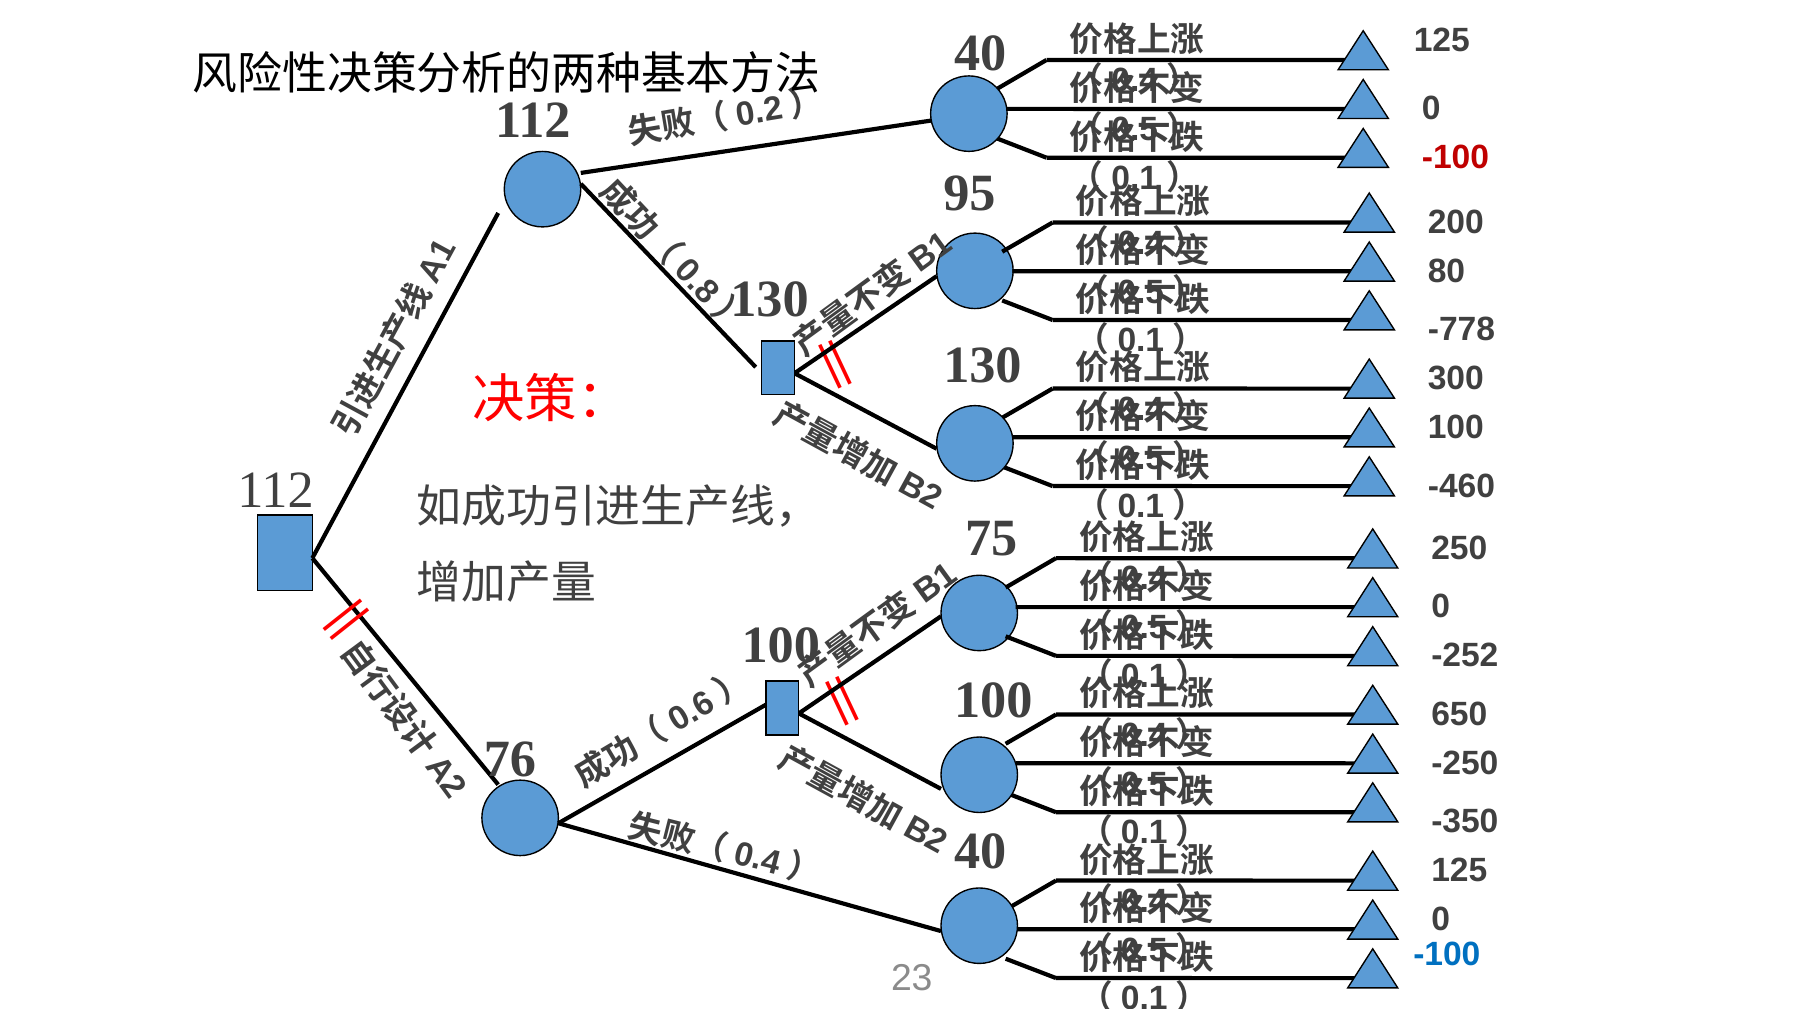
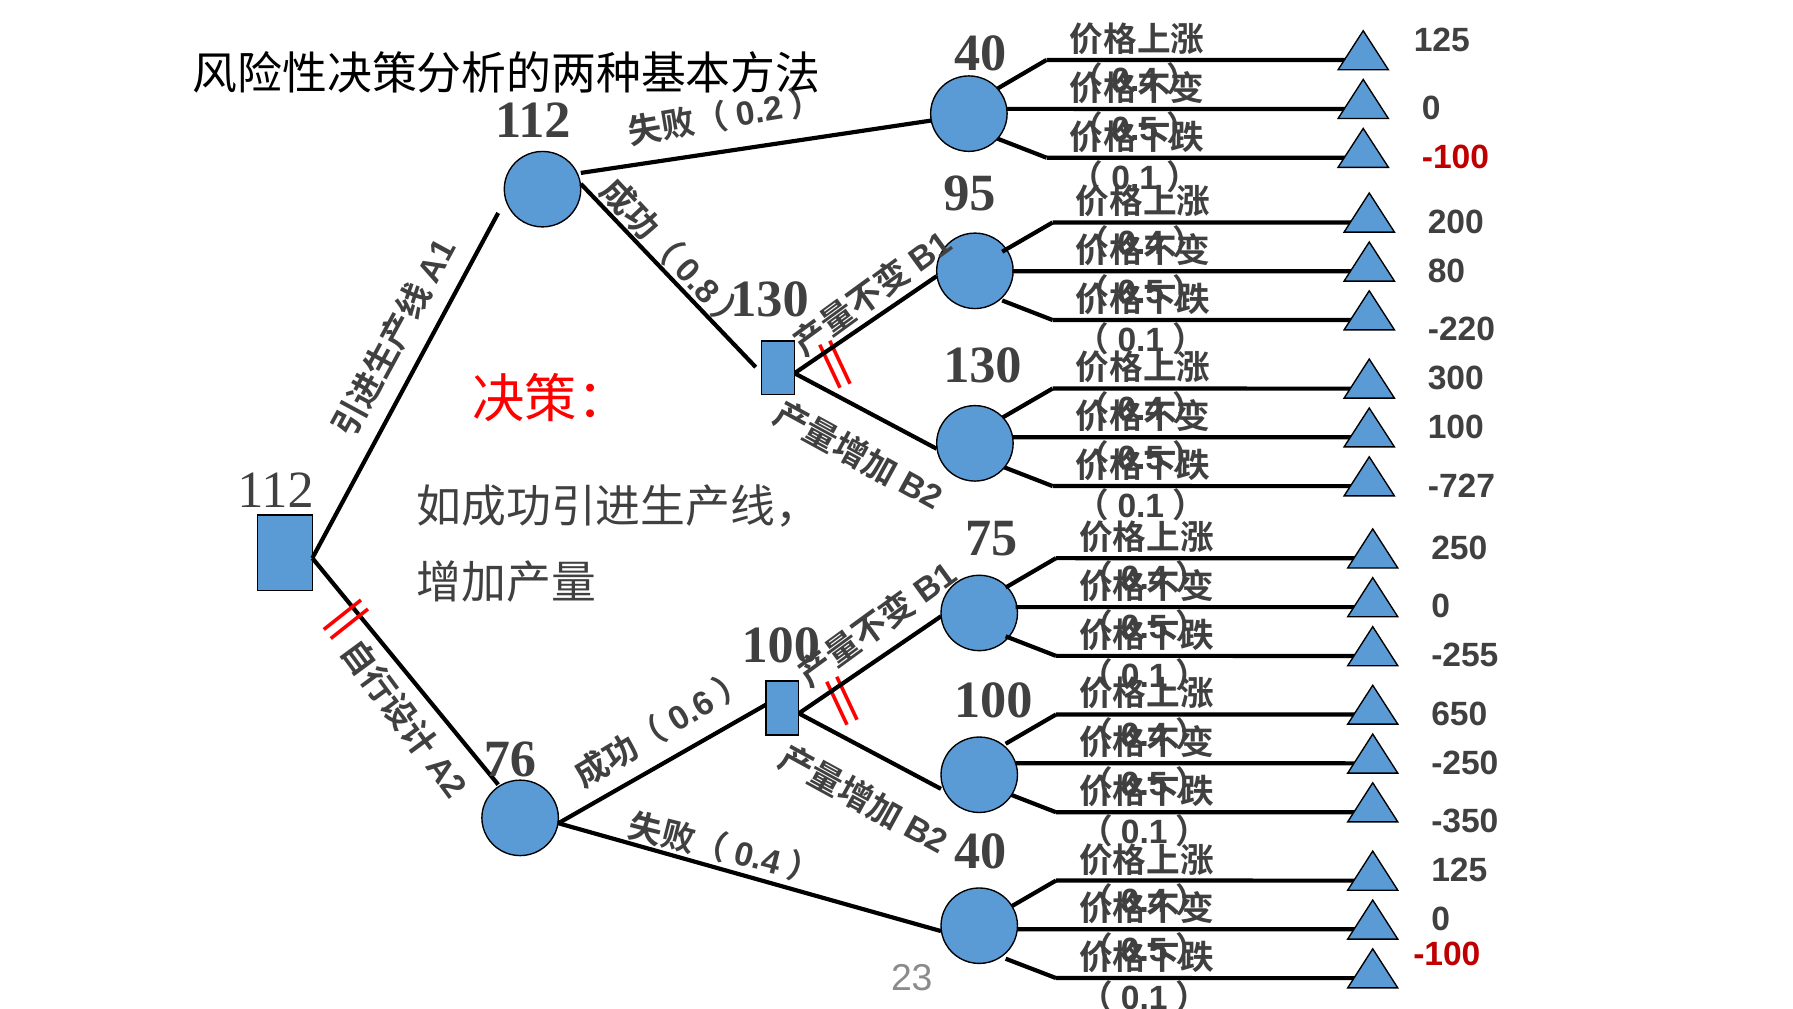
-778: -778 -> -220 (1461, 329)
-460: -460 -> -727 (1461, 486)
-252: -252 -> -255 (1465, 656)
-100 colour: blue -> red (1447, 954)
